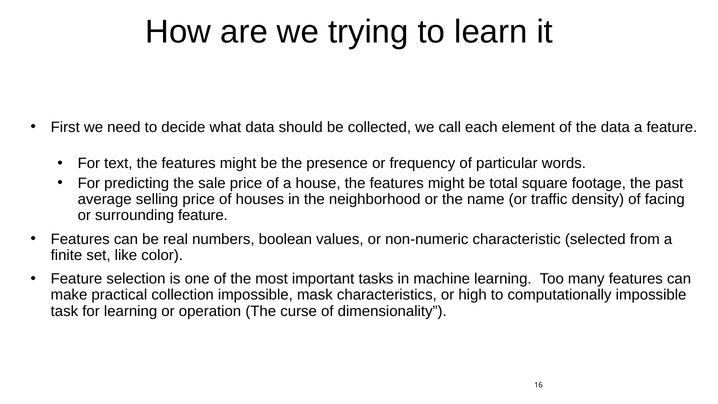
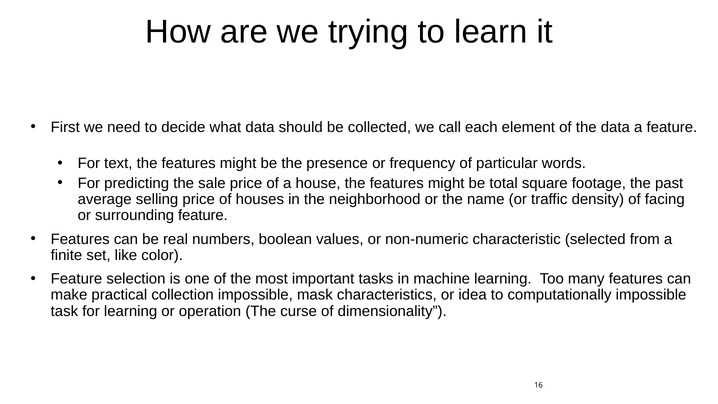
high: high -> idea (473, 295)
